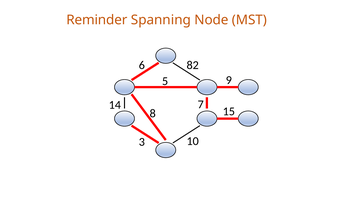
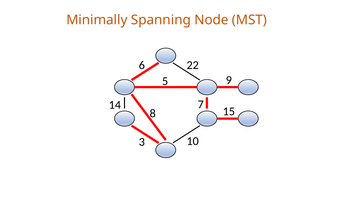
Reminder: Reminder -> Minimally (97, 20)
82: 82 -> 22 (193, 65)
